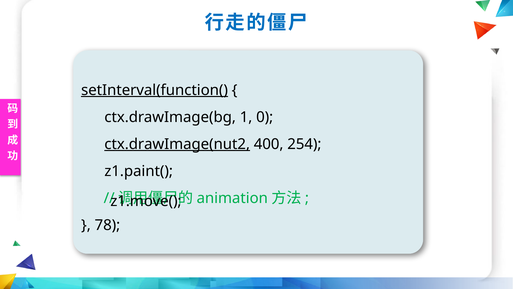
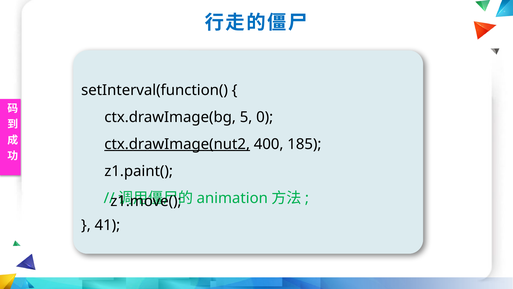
setInterval(function( underline: present -> none (155, 90)
1: 1 -> 5 (246, 117)
254: 254 -> 185 (304, 144)
78: 78 -> 41 (107, 225)
